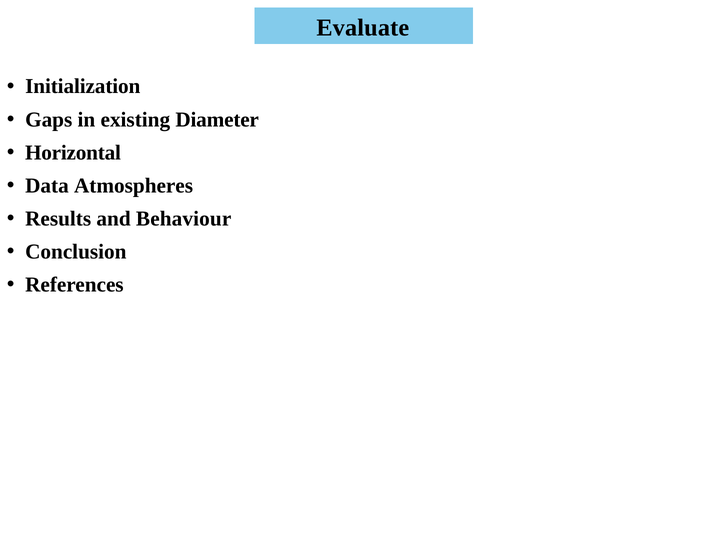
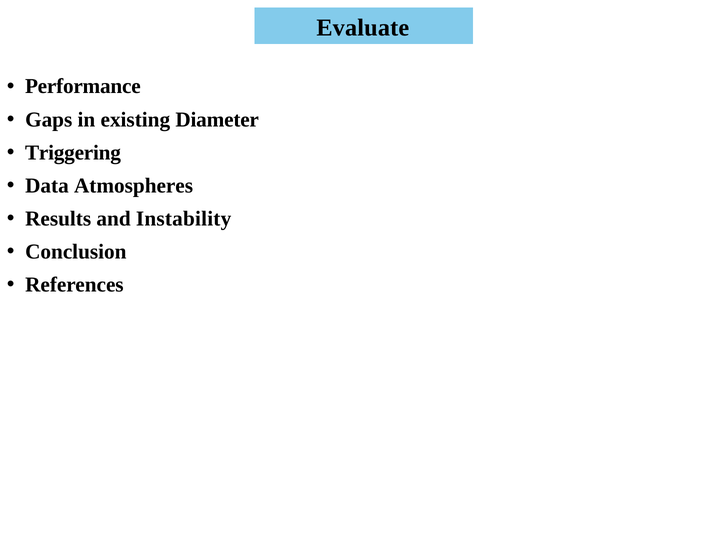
Initialization: Initialization -> Performance (83, 86)
Horizontal: Horizontal -> Triggering (73, 153)
Behaviour: Behaviour -> Instability (184, 219)
